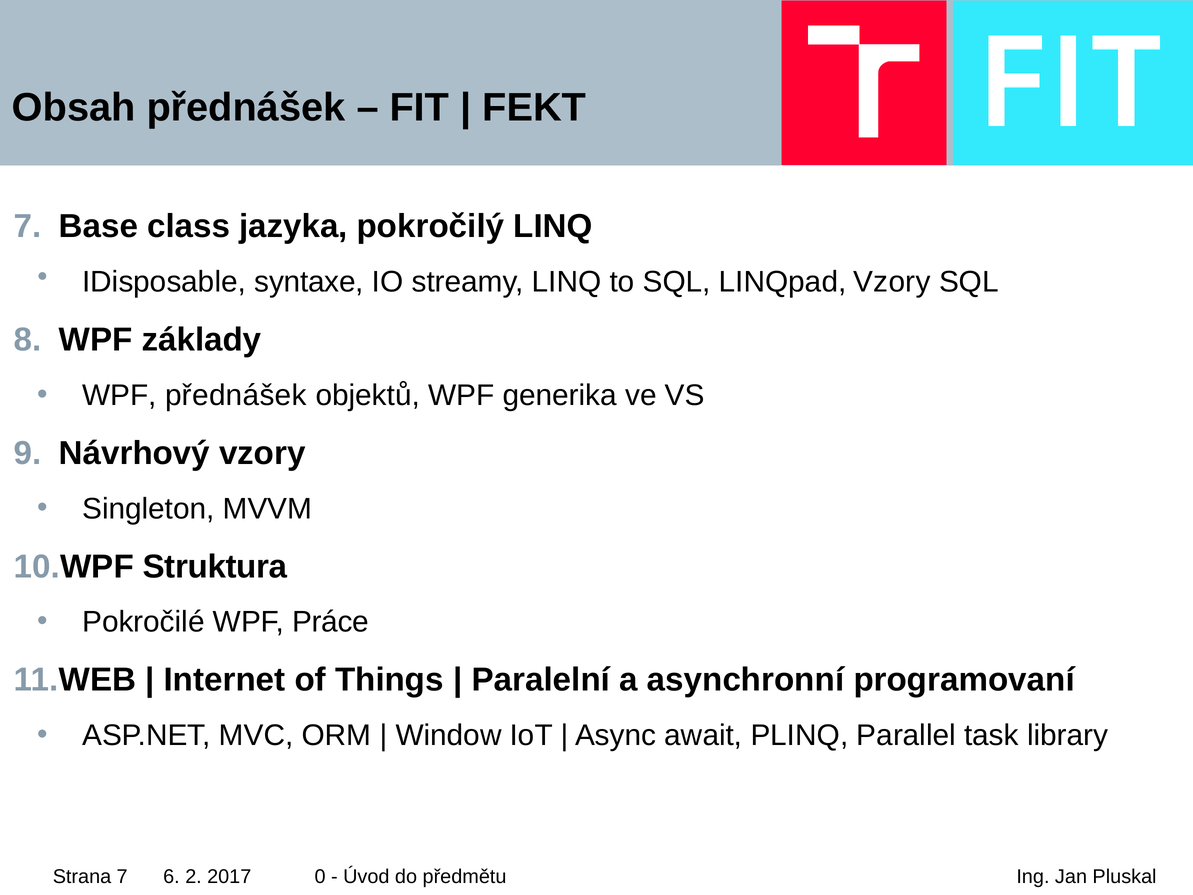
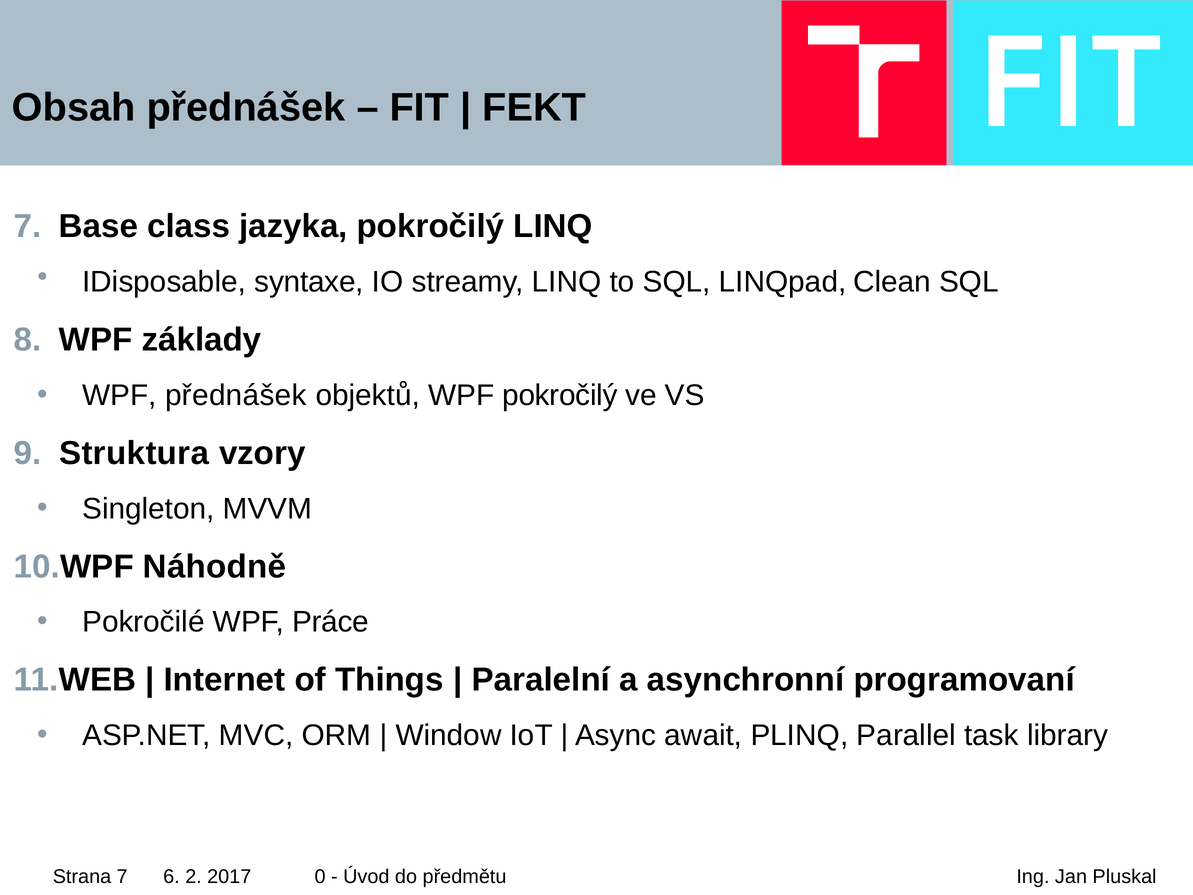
LINQpad Vzory: Vzory -> Clean (892, 282)
WPF generika: generika -> pokročilý (560, 395)
Návrhový: Návrhový -> Struktura (134, 453)
Struktura: Struktura -> Náhodně (215, 566)
